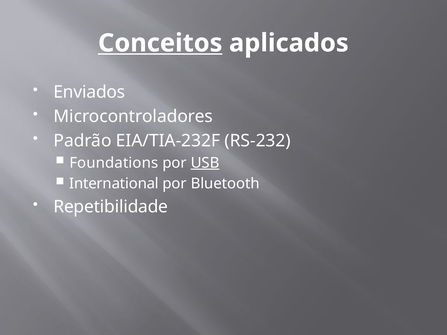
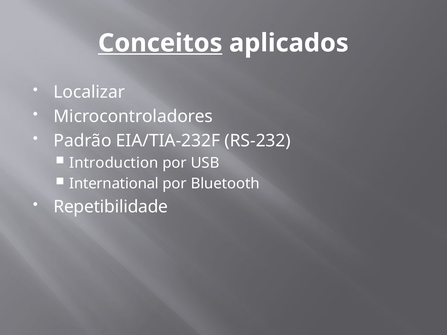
Enviados: Enviados -> Localizar (89, 92)
Foundations: Foundations -> Introduction (114, 163)
USB underline: present -> none (205, 163)
